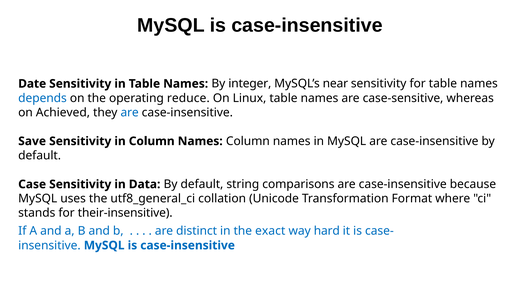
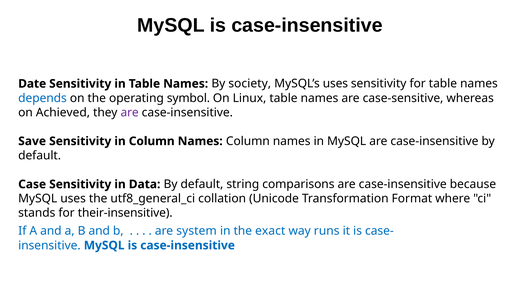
integer: integer -> society (250, 84)
MySQL’s near: near -> uses (335, 84)
reduce: reduce -> symbol (188, 98)
are colour: blue -> purple (130, 112)
distinct: distinct -> system (197, 231)
hard: hard -> runs (327, 231)
